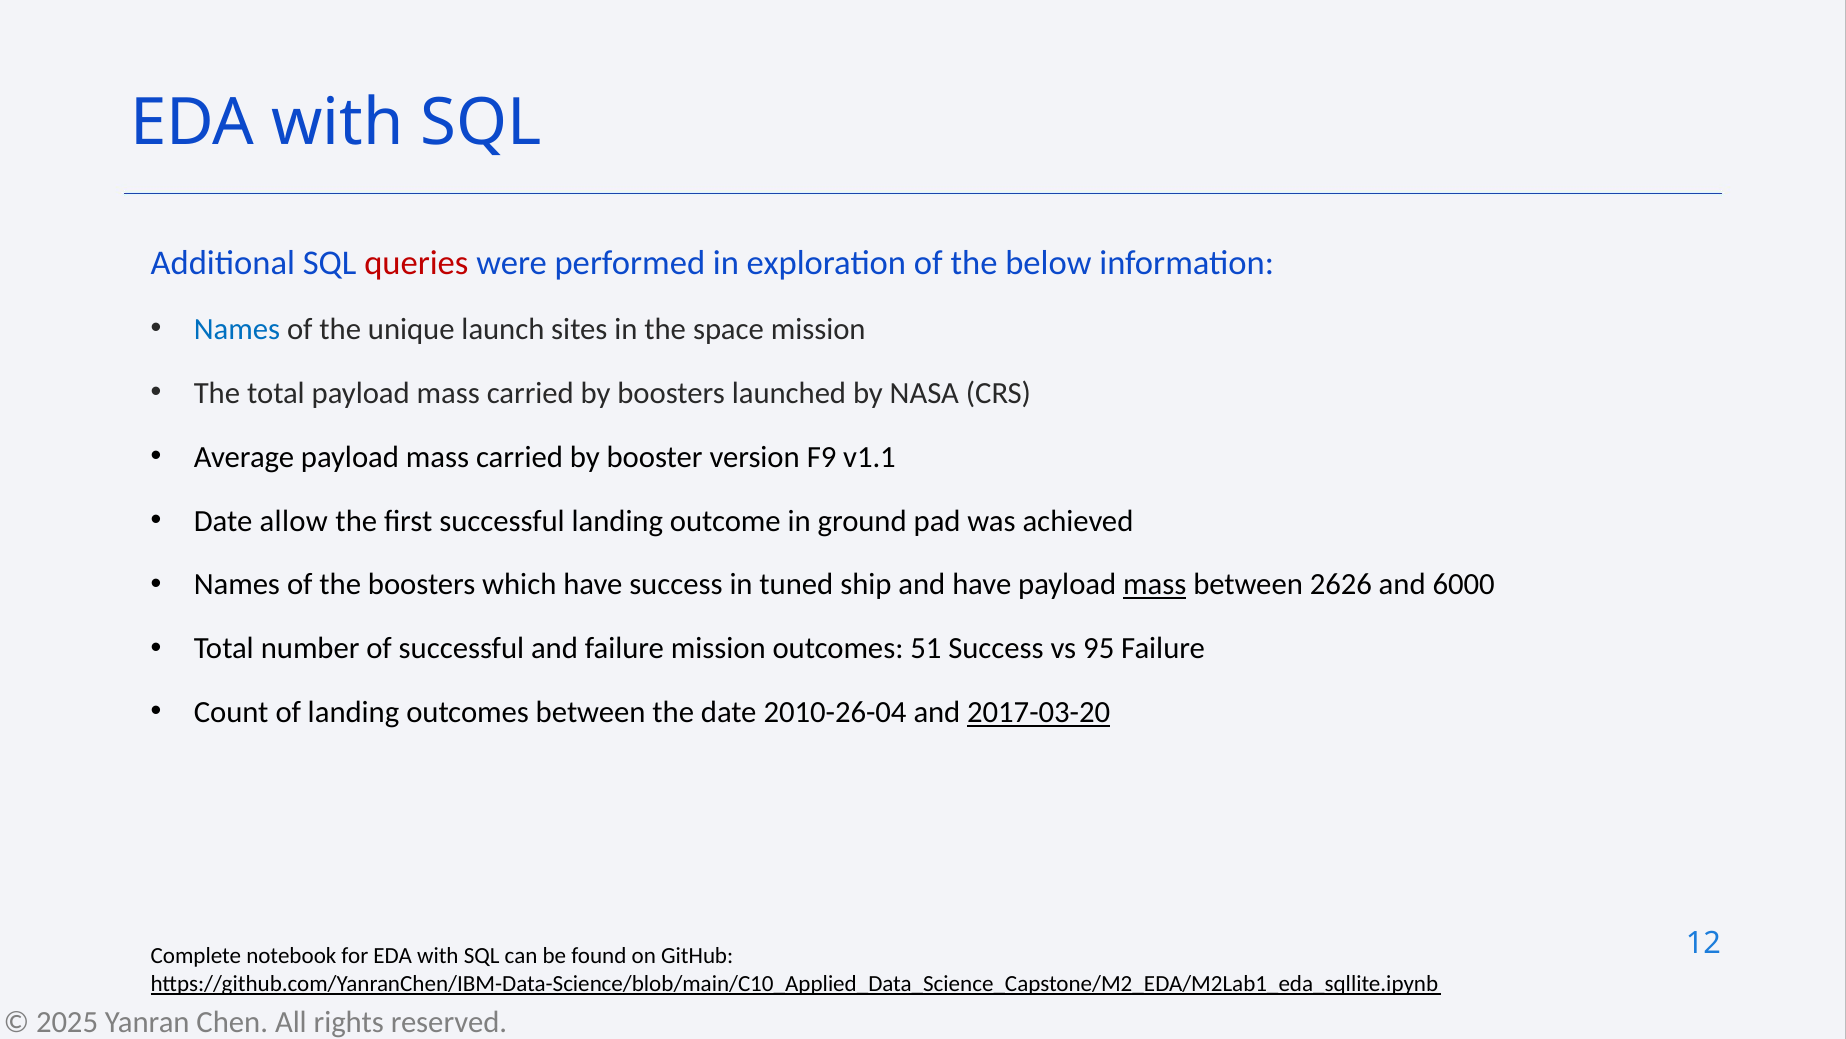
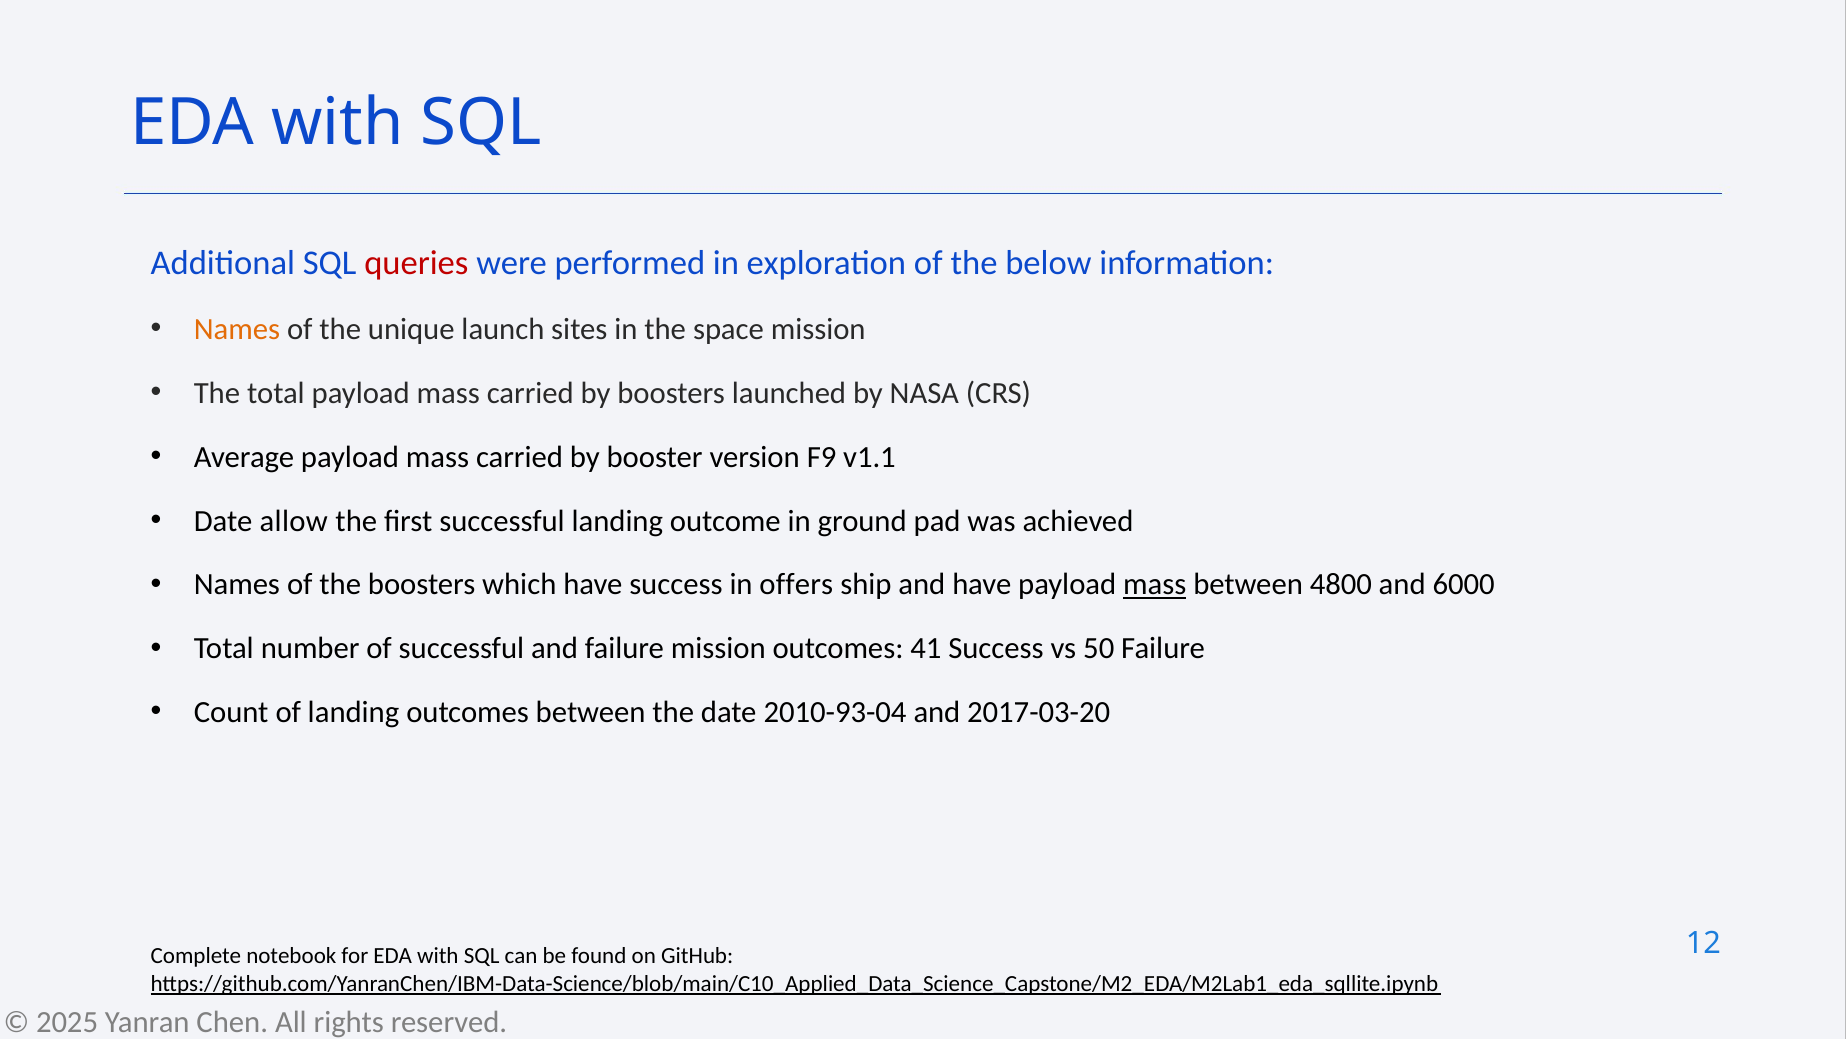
Names colour: blue -> orange (237, 329)
tuned: tuned -> offers (796, 584)
2626: 2626 -> 4800 (1341, 584)
51: 51 -> 41 (926, 648)
95: 95 -> 50 (1099, 648)
2010-26-04: 2010-26-04 -> 2010-93-04 (835, 712)
2017-03-20 underline: present -> none (1039, 712)
